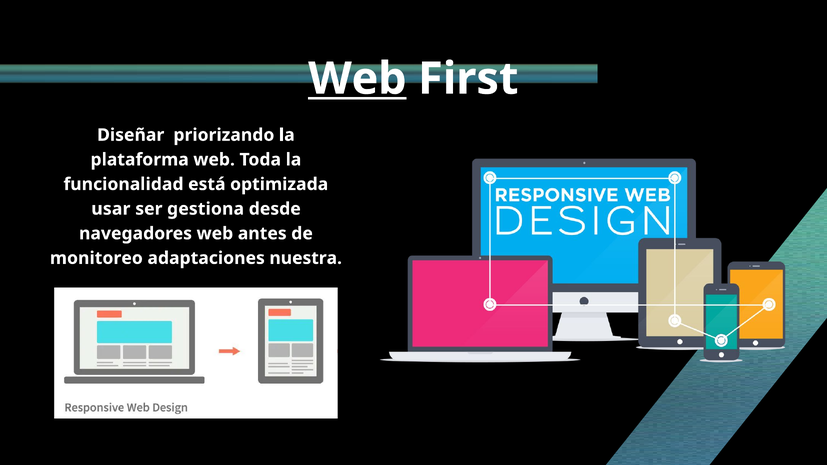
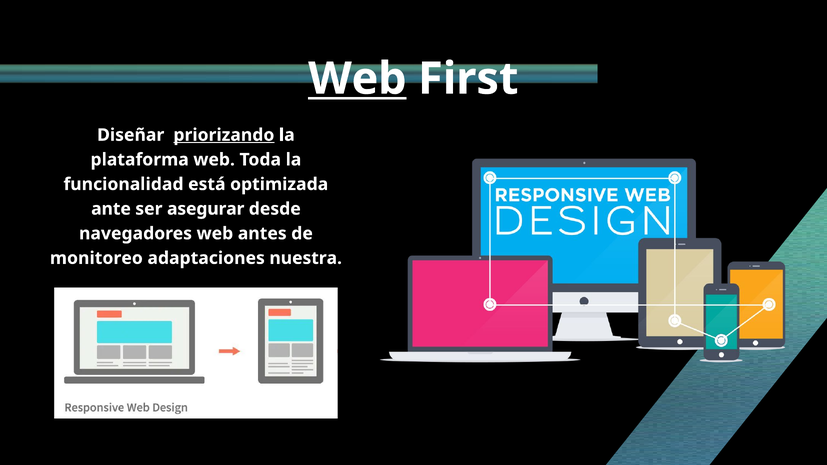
priorizando underline: none -> present (224, 135)
usar: usar -> ante (111, 209)
gestiona: gestiona -> asegurar (206, 209)
